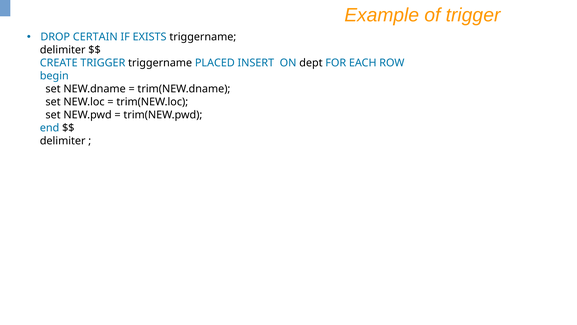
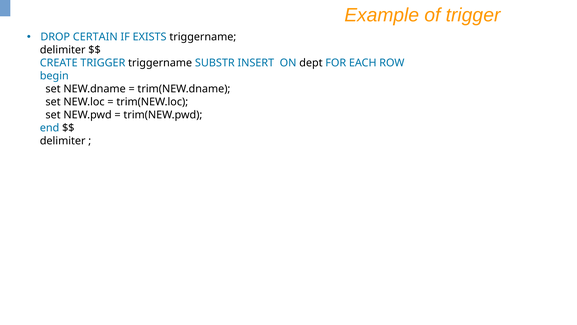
PLACED: PLACED -> SUBSTR (215, 63)
